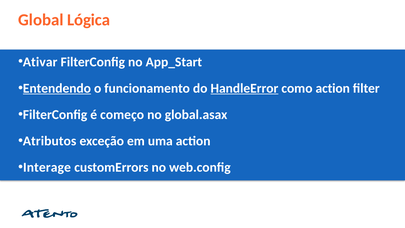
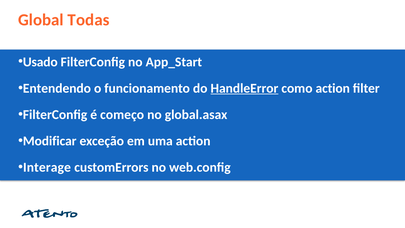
Lógica: Lógica -> Todas (89, 20)
Ativar: Ativar -> Usado (40, 62)
Entendendo underline: present -> none (57, 88)
Atributos: Atributos -> Modificar (50, 141)
